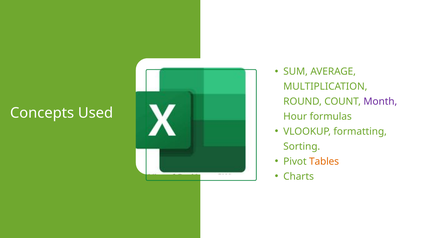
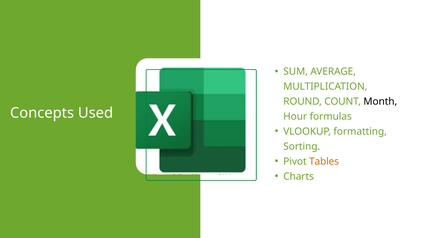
Month colour: purple -> black (380, 102)
